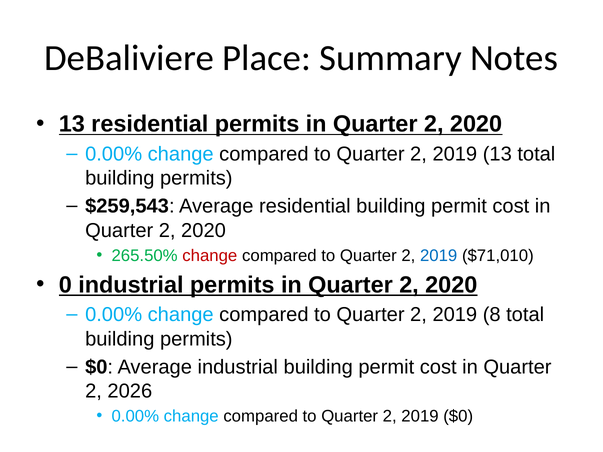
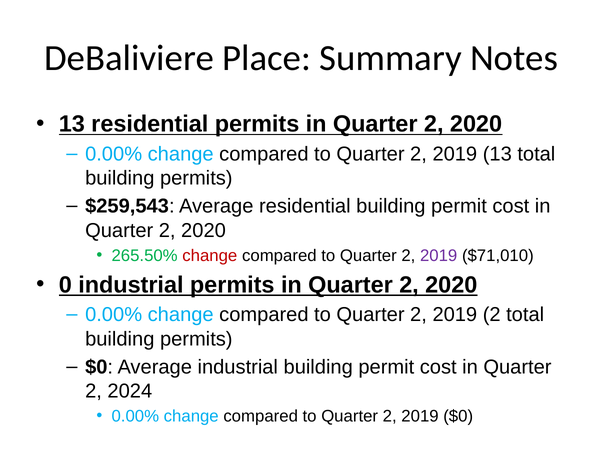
2019 colour: blue -> purple (439, 256)
2019 8: 8 -> 2 (492, 315)
2026: 2026 -> 2024 (130, 391)
